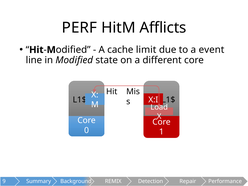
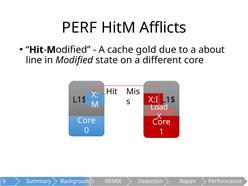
limit: limit -> gold (146, 50)
event: event -> about (212, 50)
